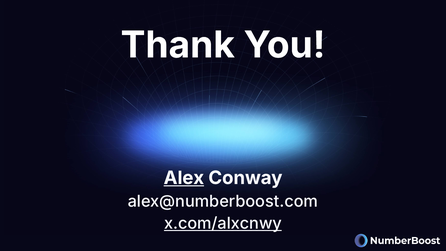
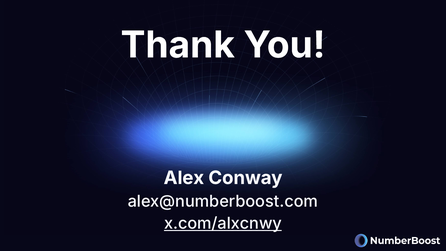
Alex underline: present -> none (184, 178)
